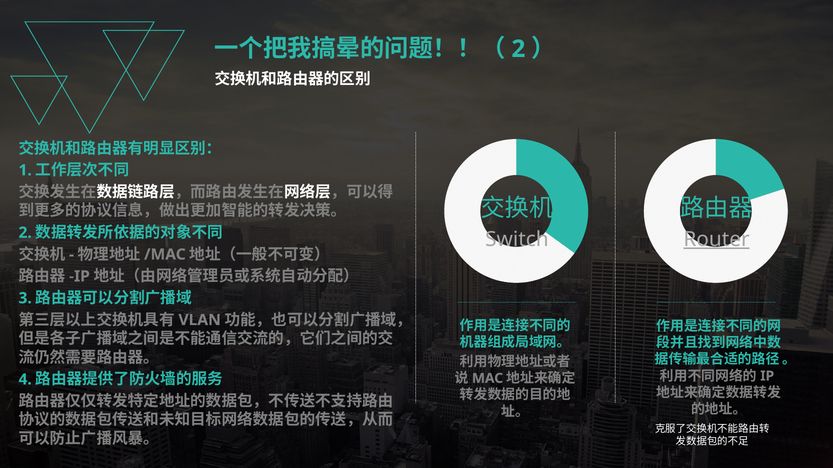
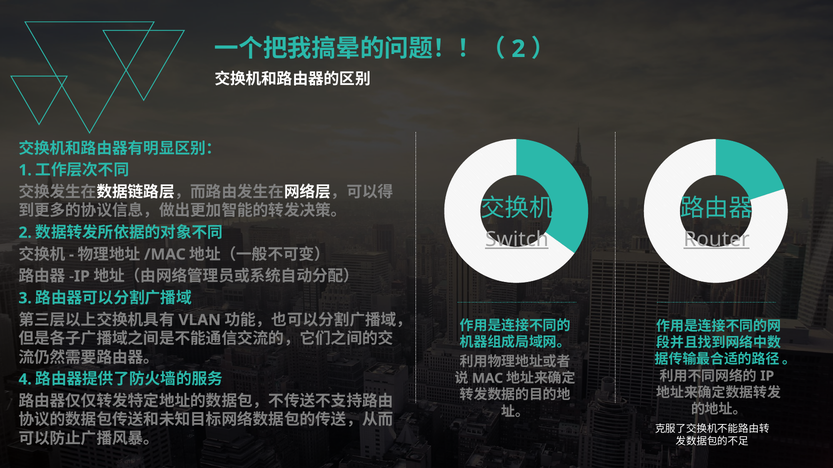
Switch underline: none -> present (517, 240)
